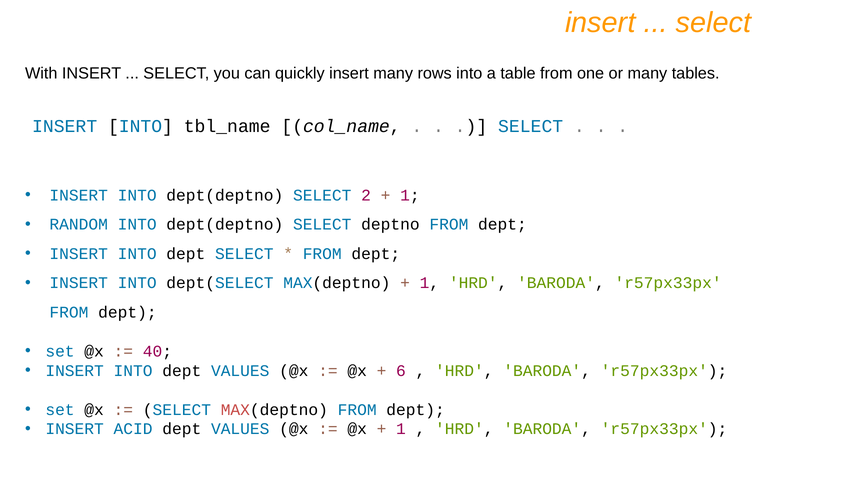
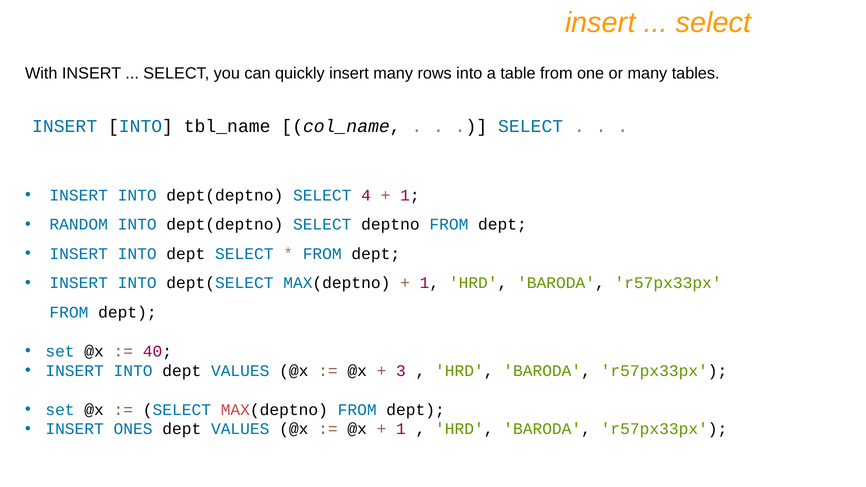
2: 2 -> 4 (366, 195)
6: 6 -> 3 (401, 371)
ACID: ACID -> ONES (133, 429)
